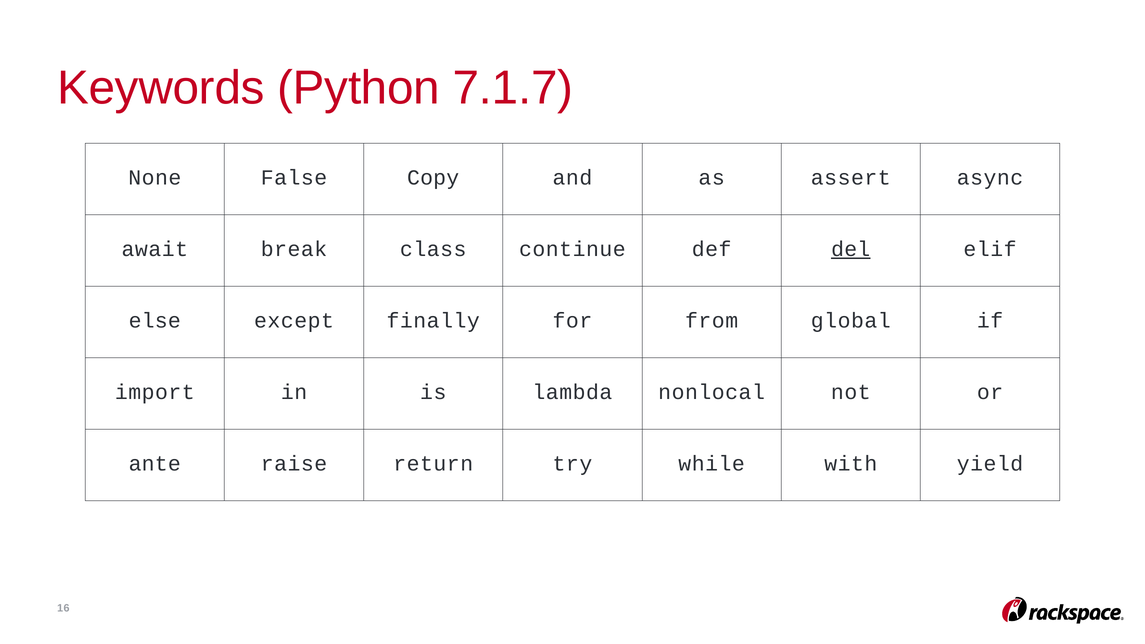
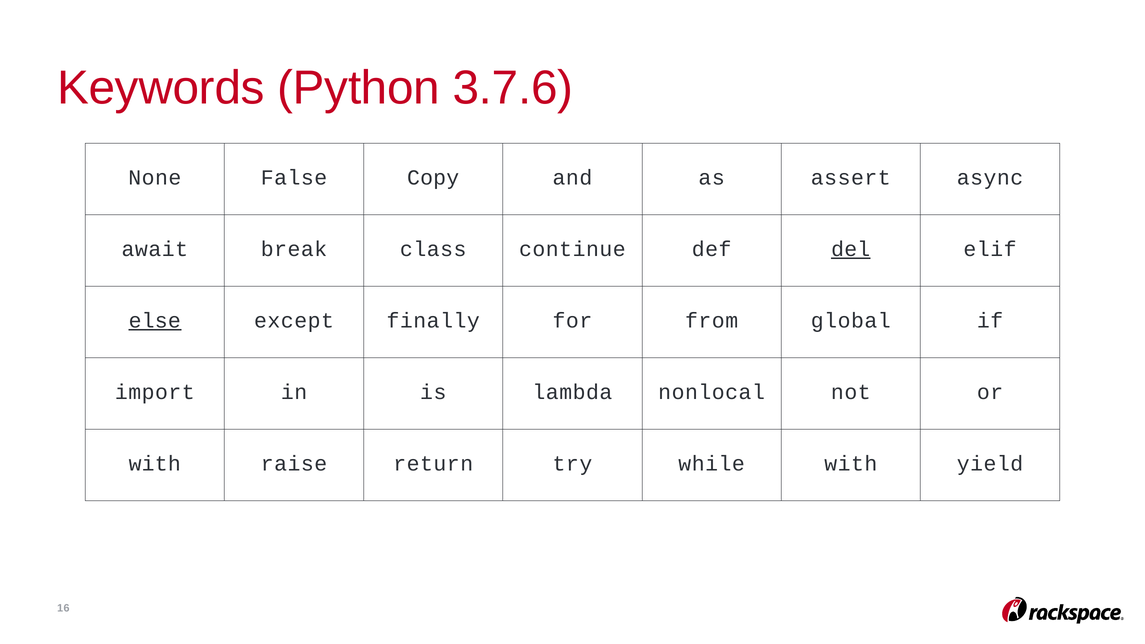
7.1.7: 7.1.7 -> 3.7.6 (513, 88)
else underline: none -> present (155, 321)
ante: ante -> with (155, 464)
